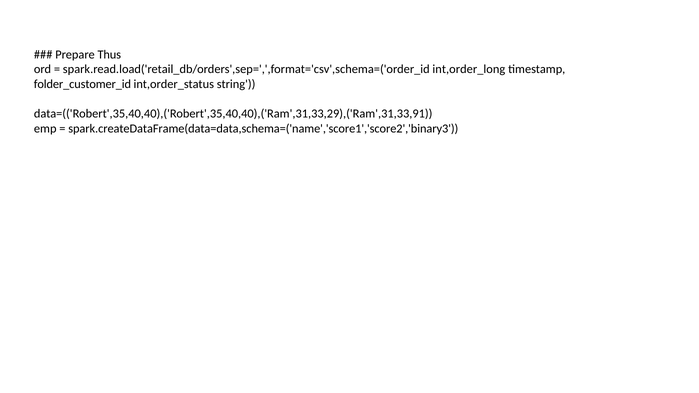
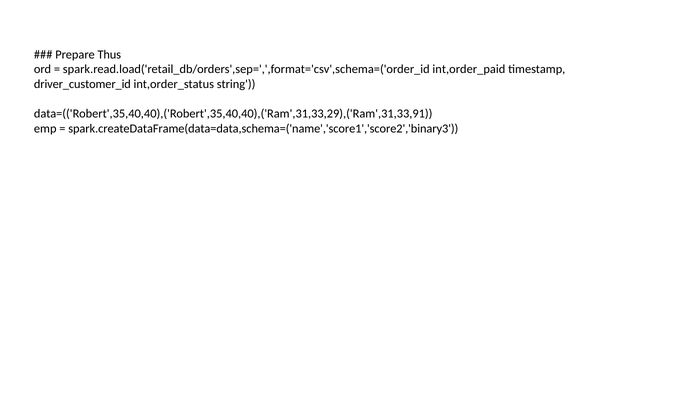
int,order_long: int,order_long -> int,order_paid (469, 69)
folder_customer_id: folder_customer_id -> driver_customer_id (82, 84)
